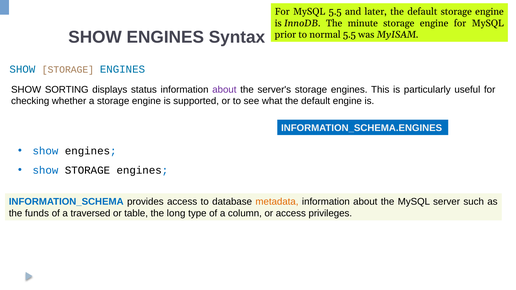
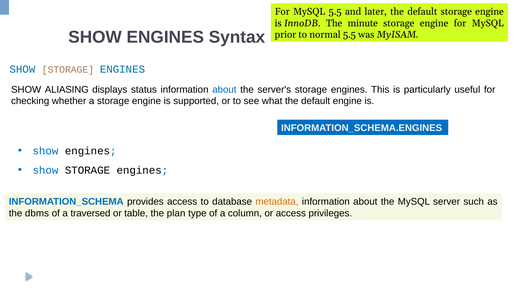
SORTING: SORTING -> ALIASING (67, 90)
about colour: purple -> blue (224, 90)
funds: funds -> dbms (37, 214)
long: long -> plan (176, 214)
